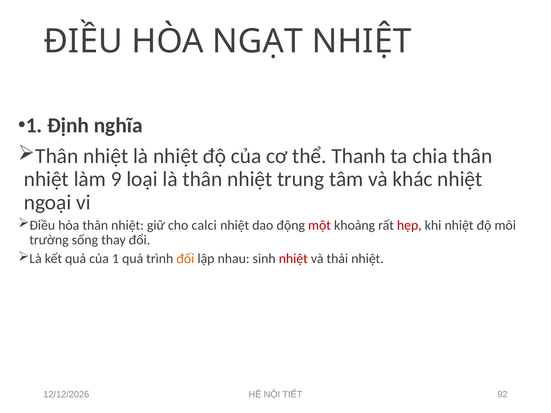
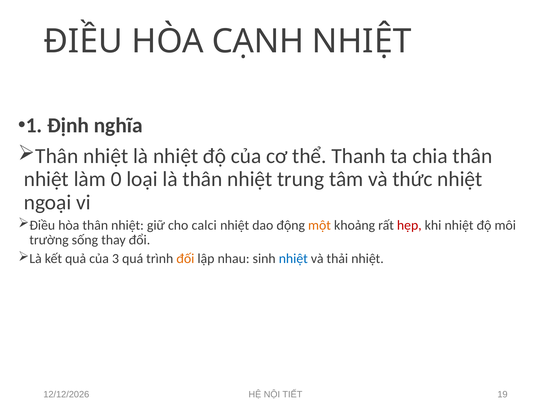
NGẠT: NGẠT -> CẠNH (258, 42)
9: 9 -> 0 (116, 179)
khác: khác -> thức (413, 179)
một colour: red -> orange (319, 225)
của 1: 1 -> 3 (116, 259)
nhiệt colour: red -> blue (293, 259)
92: 92 -> 19 (503, 395)
